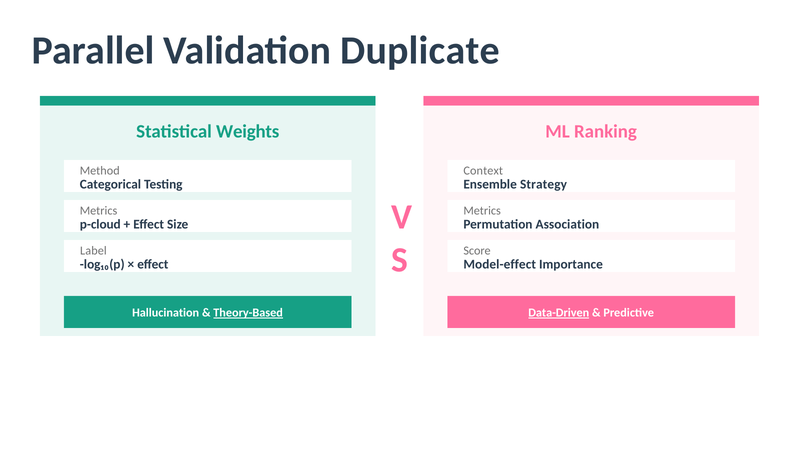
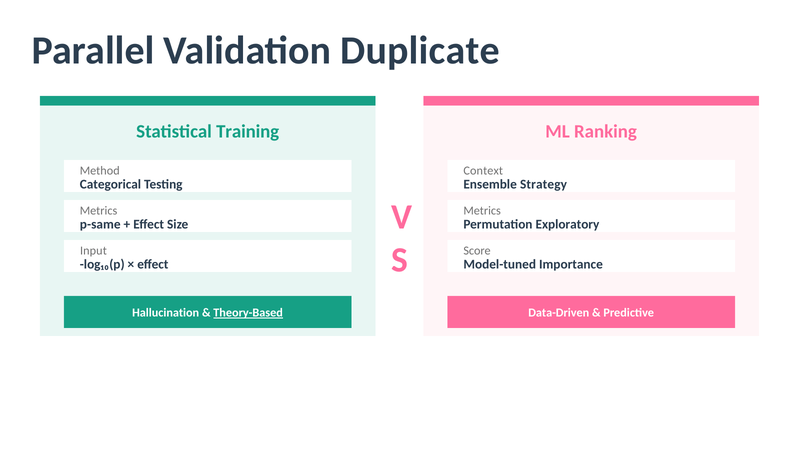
Weights: Weights -> Training (248, 131)
p-cloud: p-cloud -> p-same (100, 224)
Association: Association -> Exploratory (567, 224)
Label: Label -> Input (93, 251)
Model-effect: Model-effect -> Model-tuned (500, 264)
Data-Driven underline: present -> none (559, 312)
